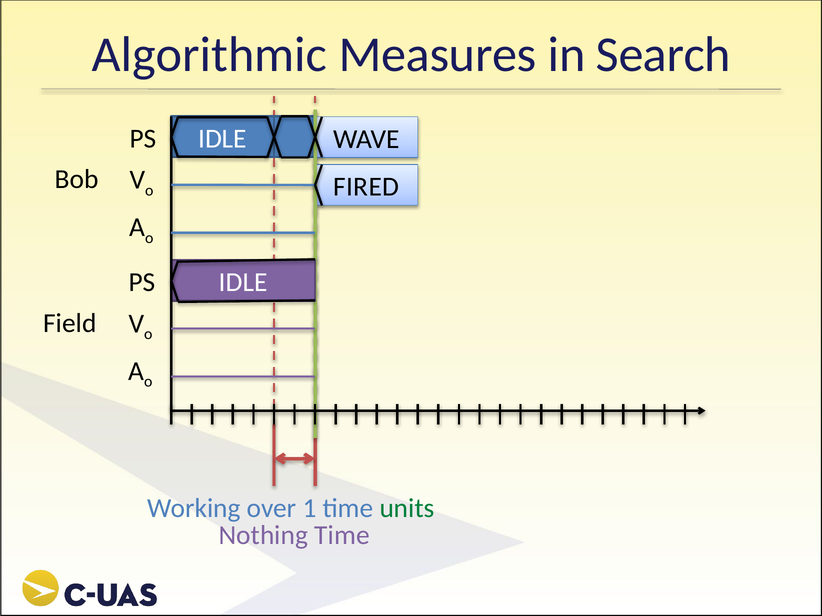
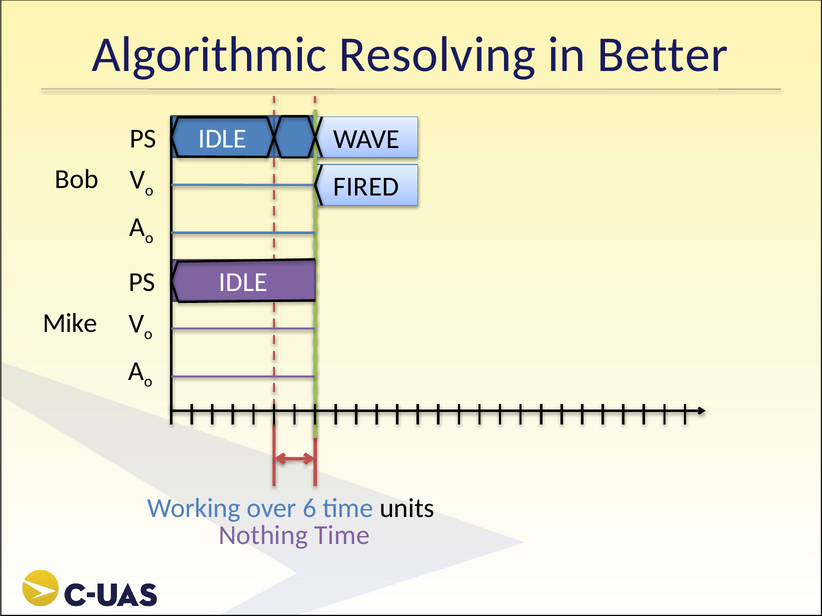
Measures: Measures -> Resolving (437, 55)
Search: Search -> Better (663, 55)
Field: Field -> Mike (70, 323)
1: 1 -> 6 (310, 509)
units colour: green -> black (407, 509)
